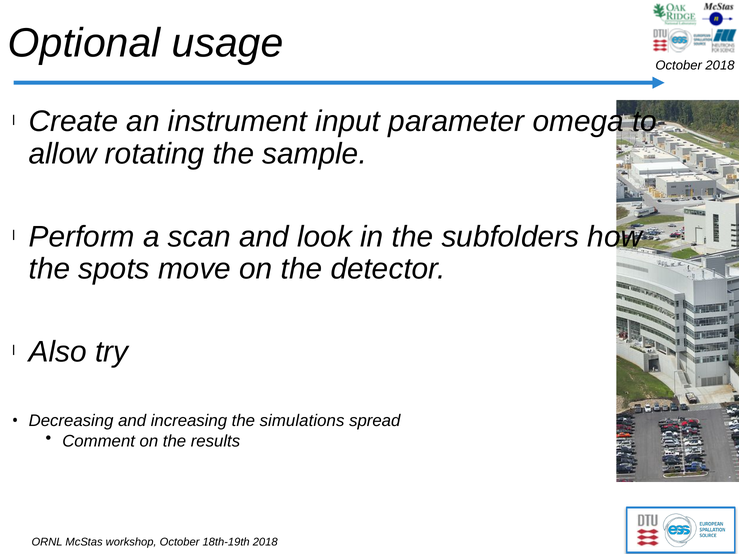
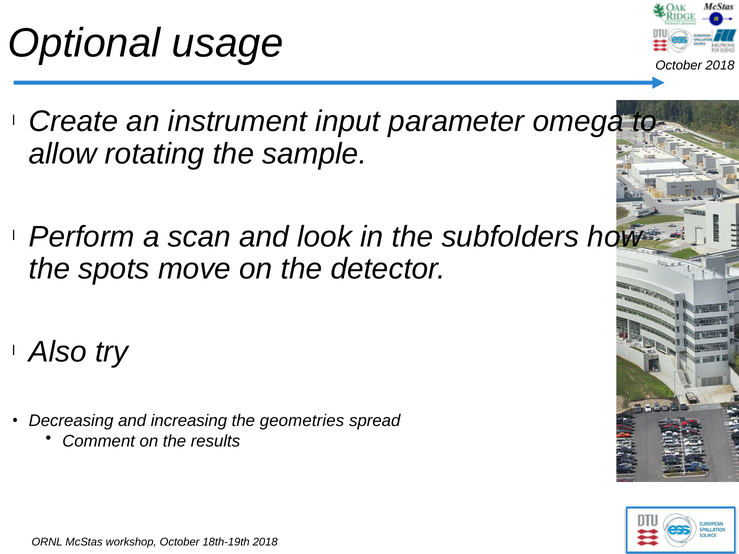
simulations: simulations -> geometries (302, 421)
